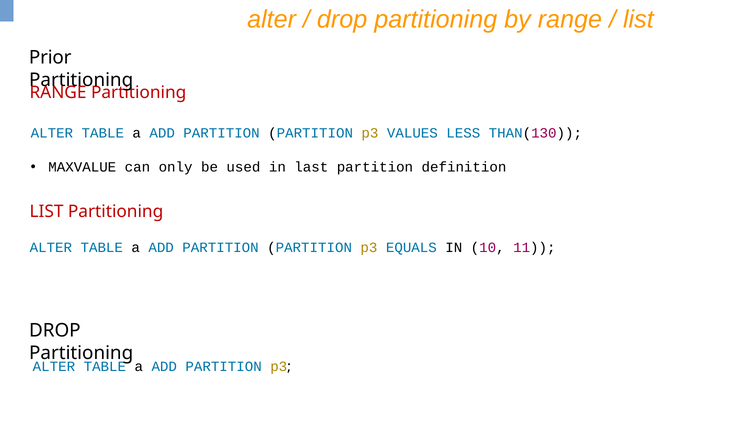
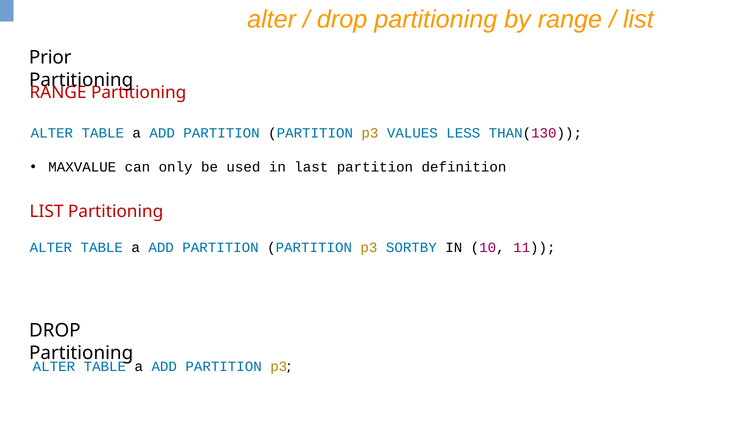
EQUALS: EQUALS -> SORTBY (411, 248)
